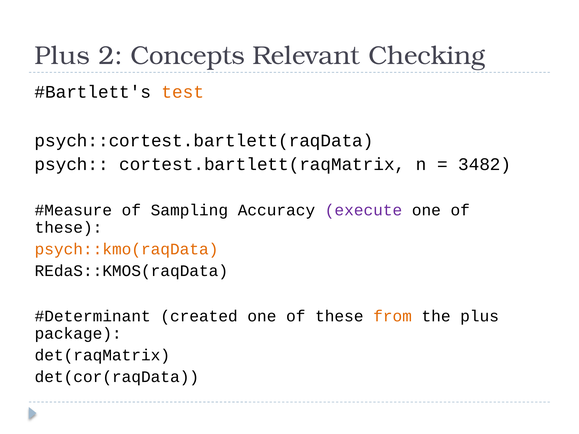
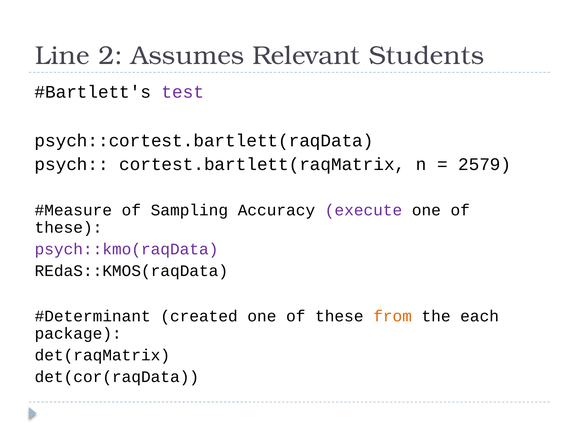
Plus: Plus -> Line (62, 56)
Concepts: Concepts -> Assumes (188, 56)
Checking: Checking -> Students (426, 56)
test colour: orange -> purple (183, 92)
3482: 3482 -> 2579 (485, 164)
psych::kmo(raqData colour: orange -> purple (127, 249)
the plus: plus -> each (480, 316)
